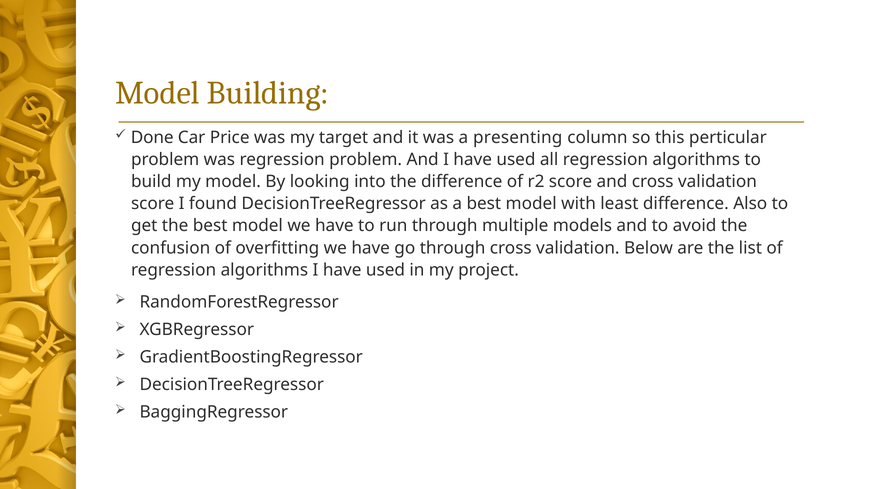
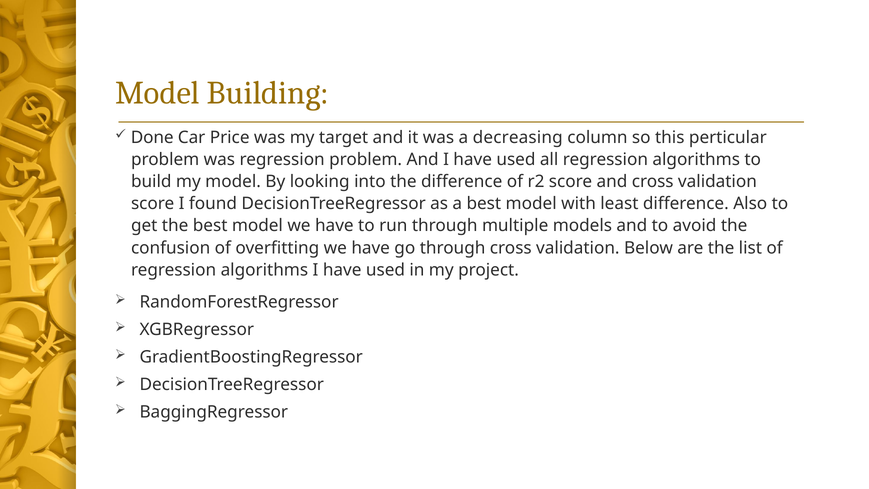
presenting: presenting -> decreasing (518, 137)
